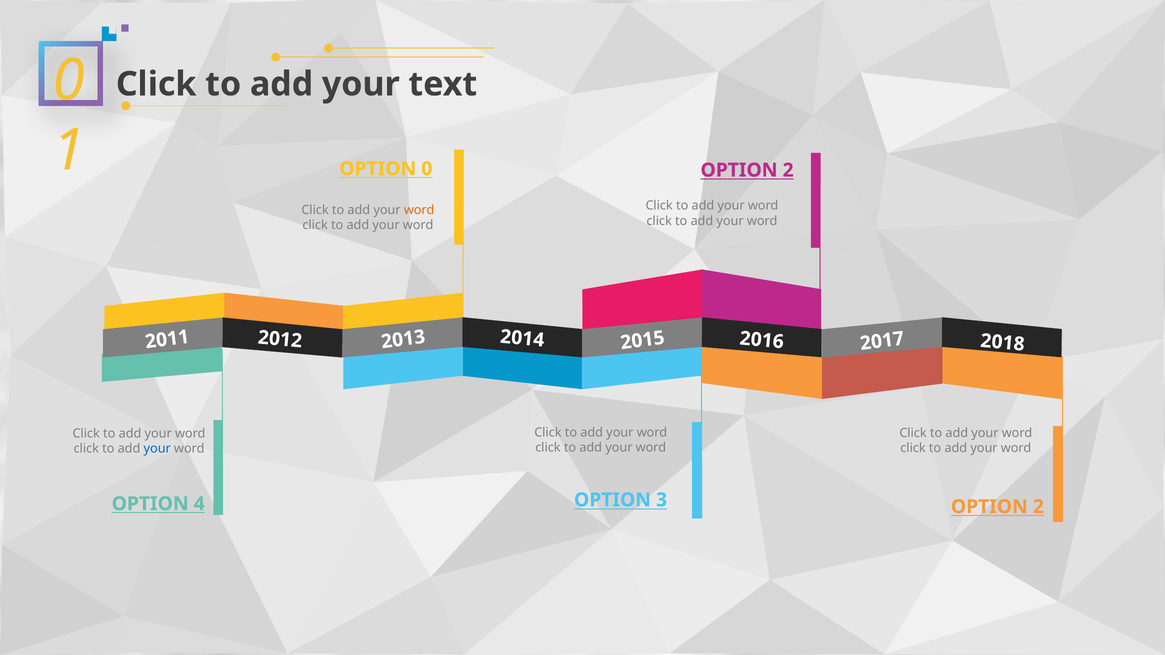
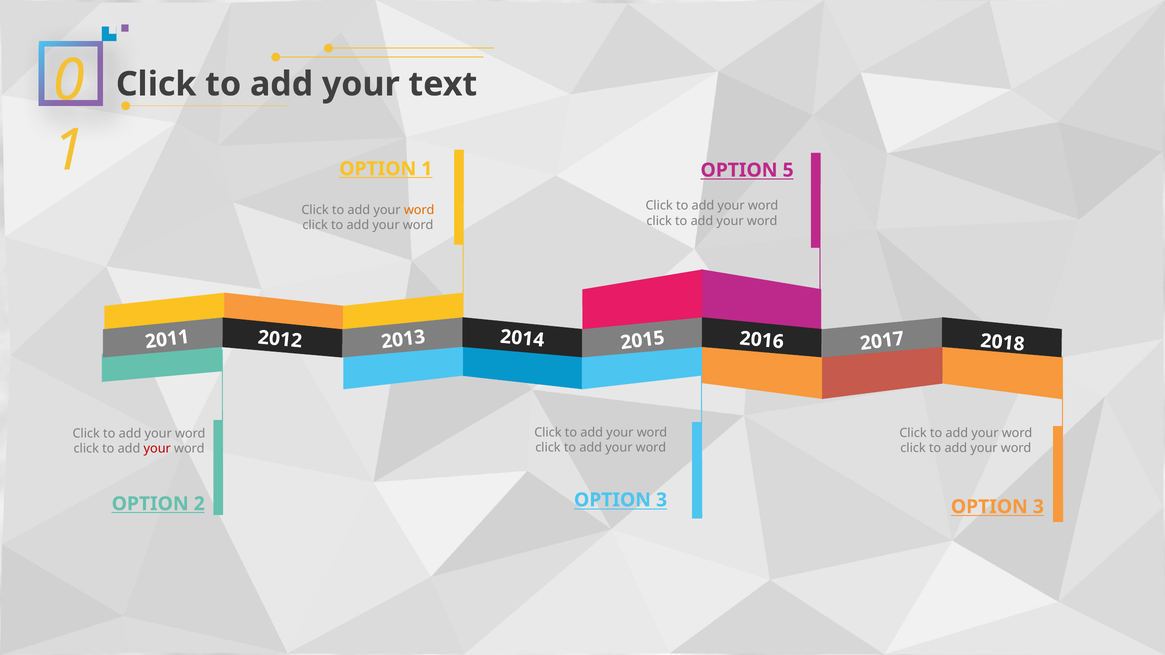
OPTION 0: 0 -> 1 (427, 169)
2: 2 -> 5 (788, 170)
your colour: blue -> red (157, 449)
4: 4 -> 2 (199, 504)
2: 2 -> 3 (1038, 507)
